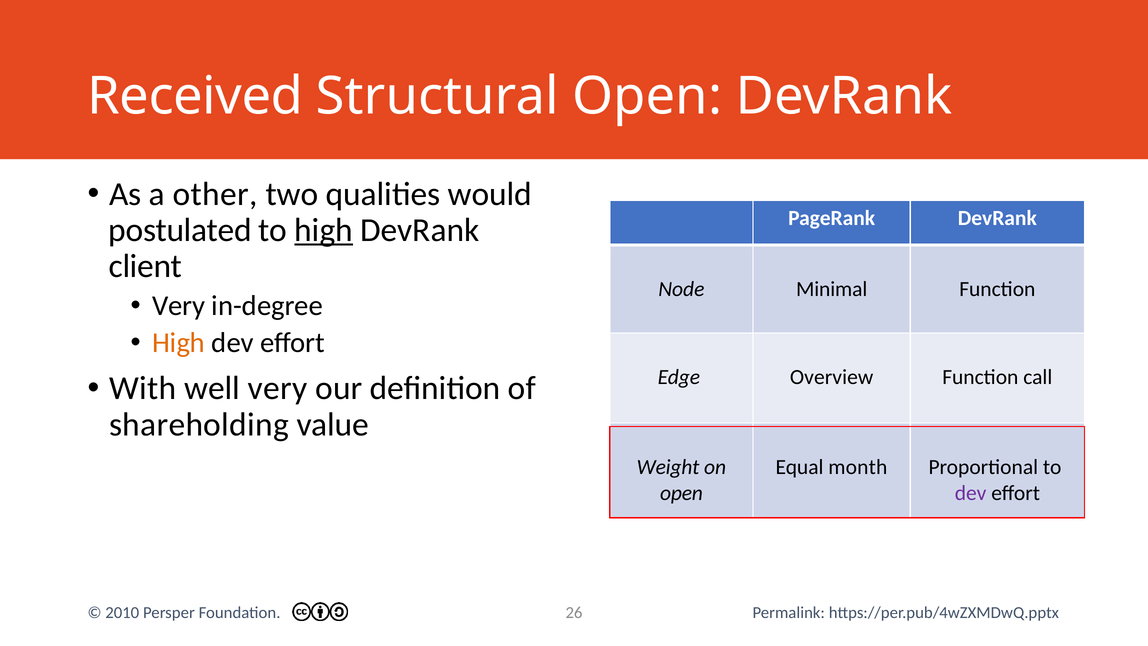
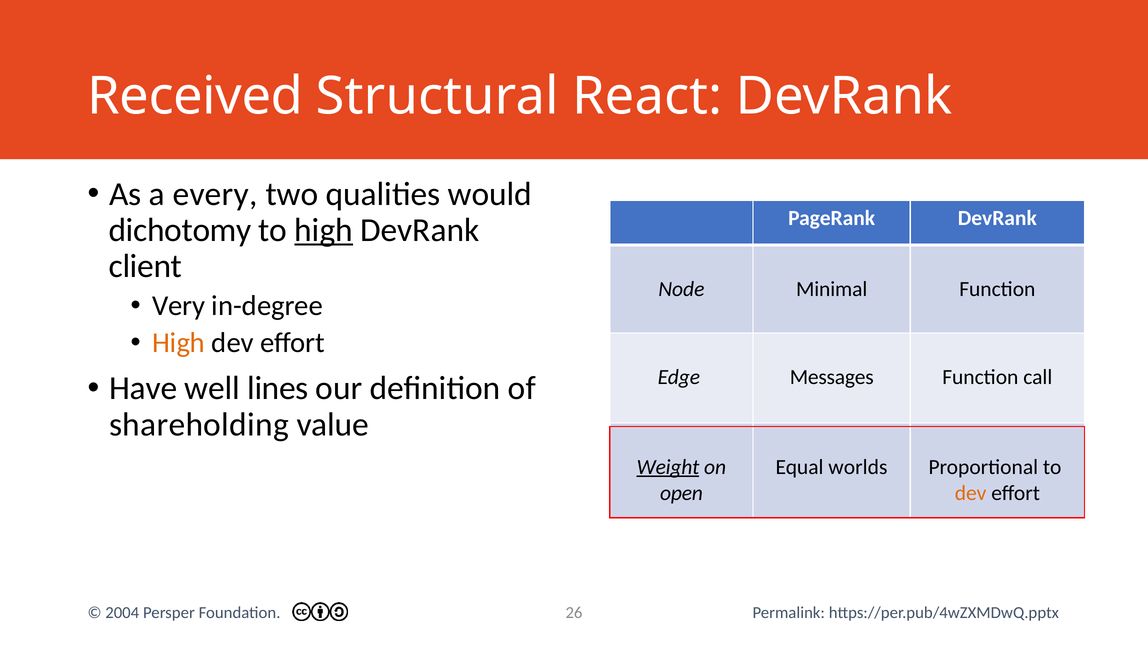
Structural Open: Open -> React (647, 96)
other: other -> every (215, 194)
postulated: postulated -> dichotomy (180, 230)
Overview: Overview -> Messages (832, 377)
With: With -> Have (143, 388)
well very: very -> lines (278, 388)
Weight underline: none -> present (668, 467)
month: month -> worlds (858, 467)
dev colour: purple -> orange (971, 493)
2010: 2010 -> 2004 (122, 613)
